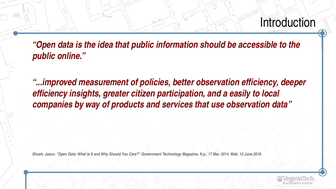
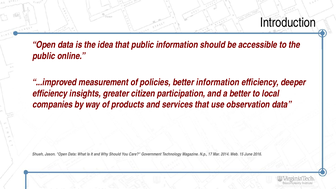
better observation: observation -> information (218, 82)
a easily: easily -> better (240, 93)
